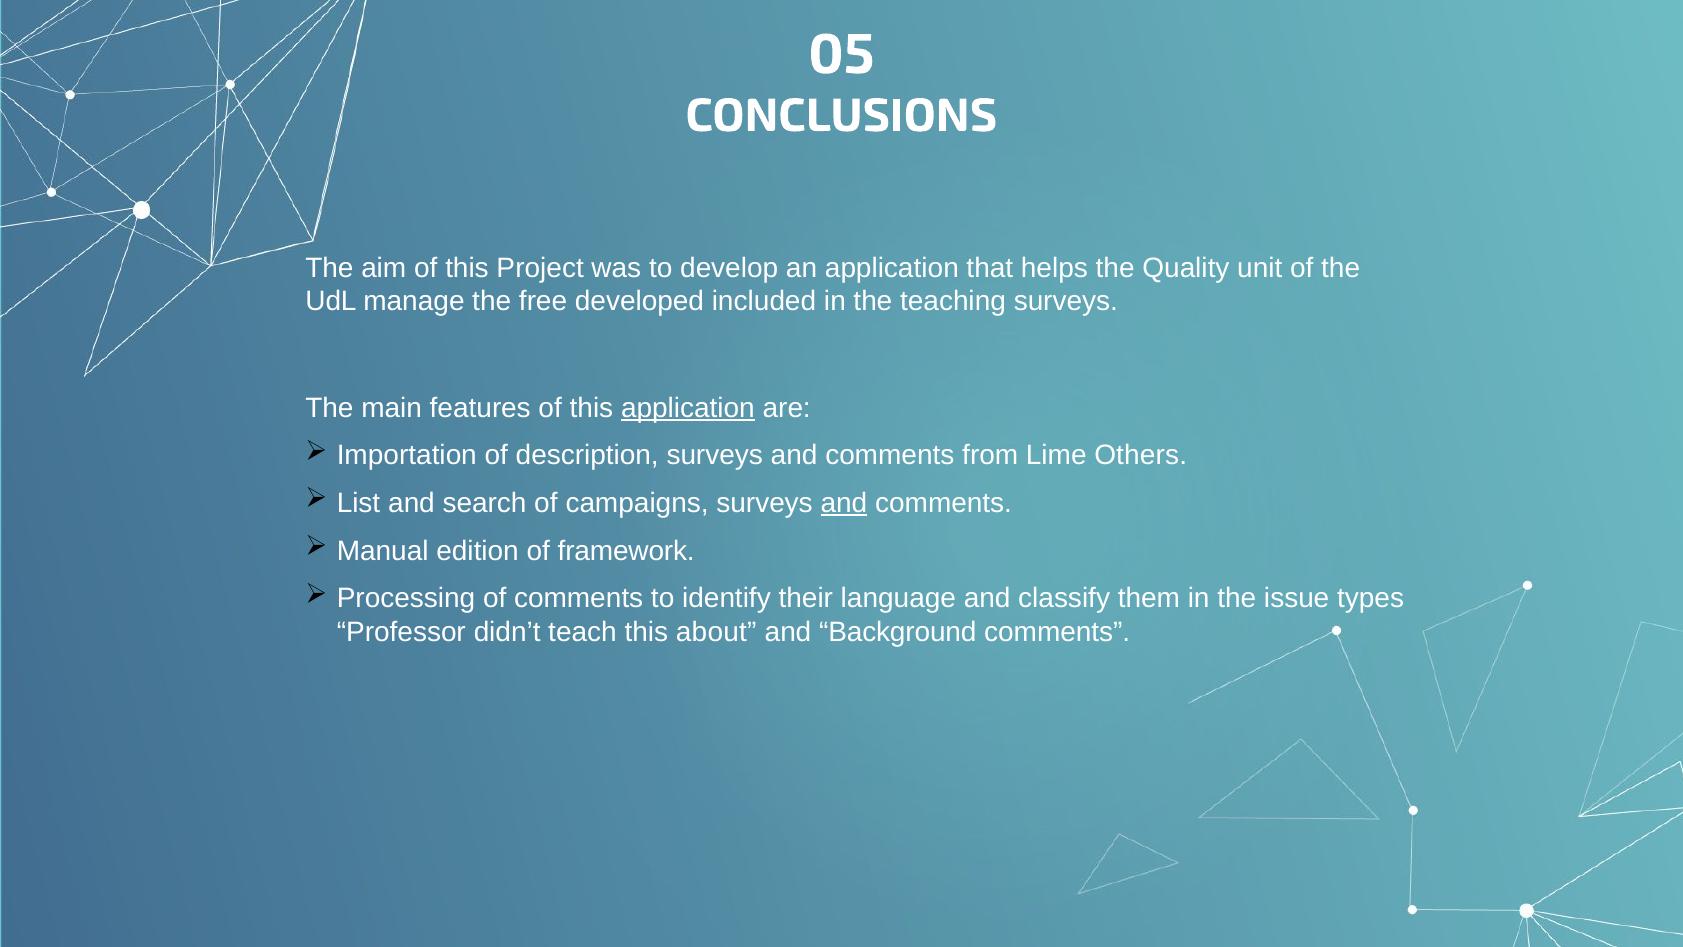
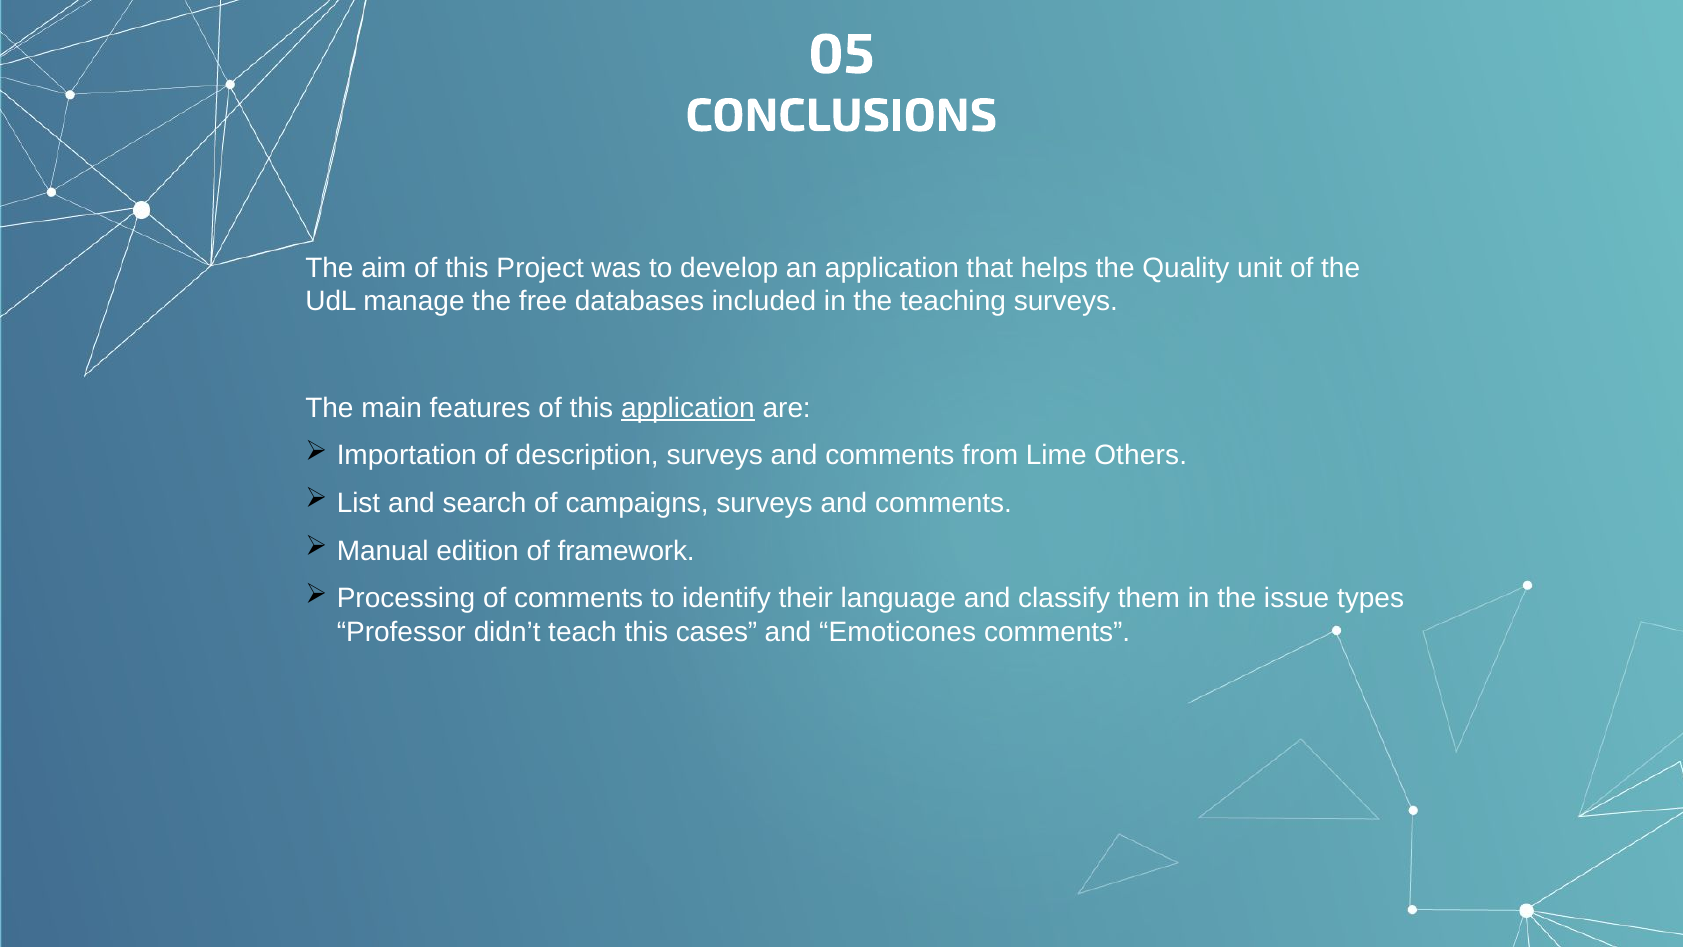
developed: developed -> databases (639, 302)
and underline: present -> none (844, 503)
about: about -> cases (716, 632)
Background: Background -> Emoticones (898, 632)
